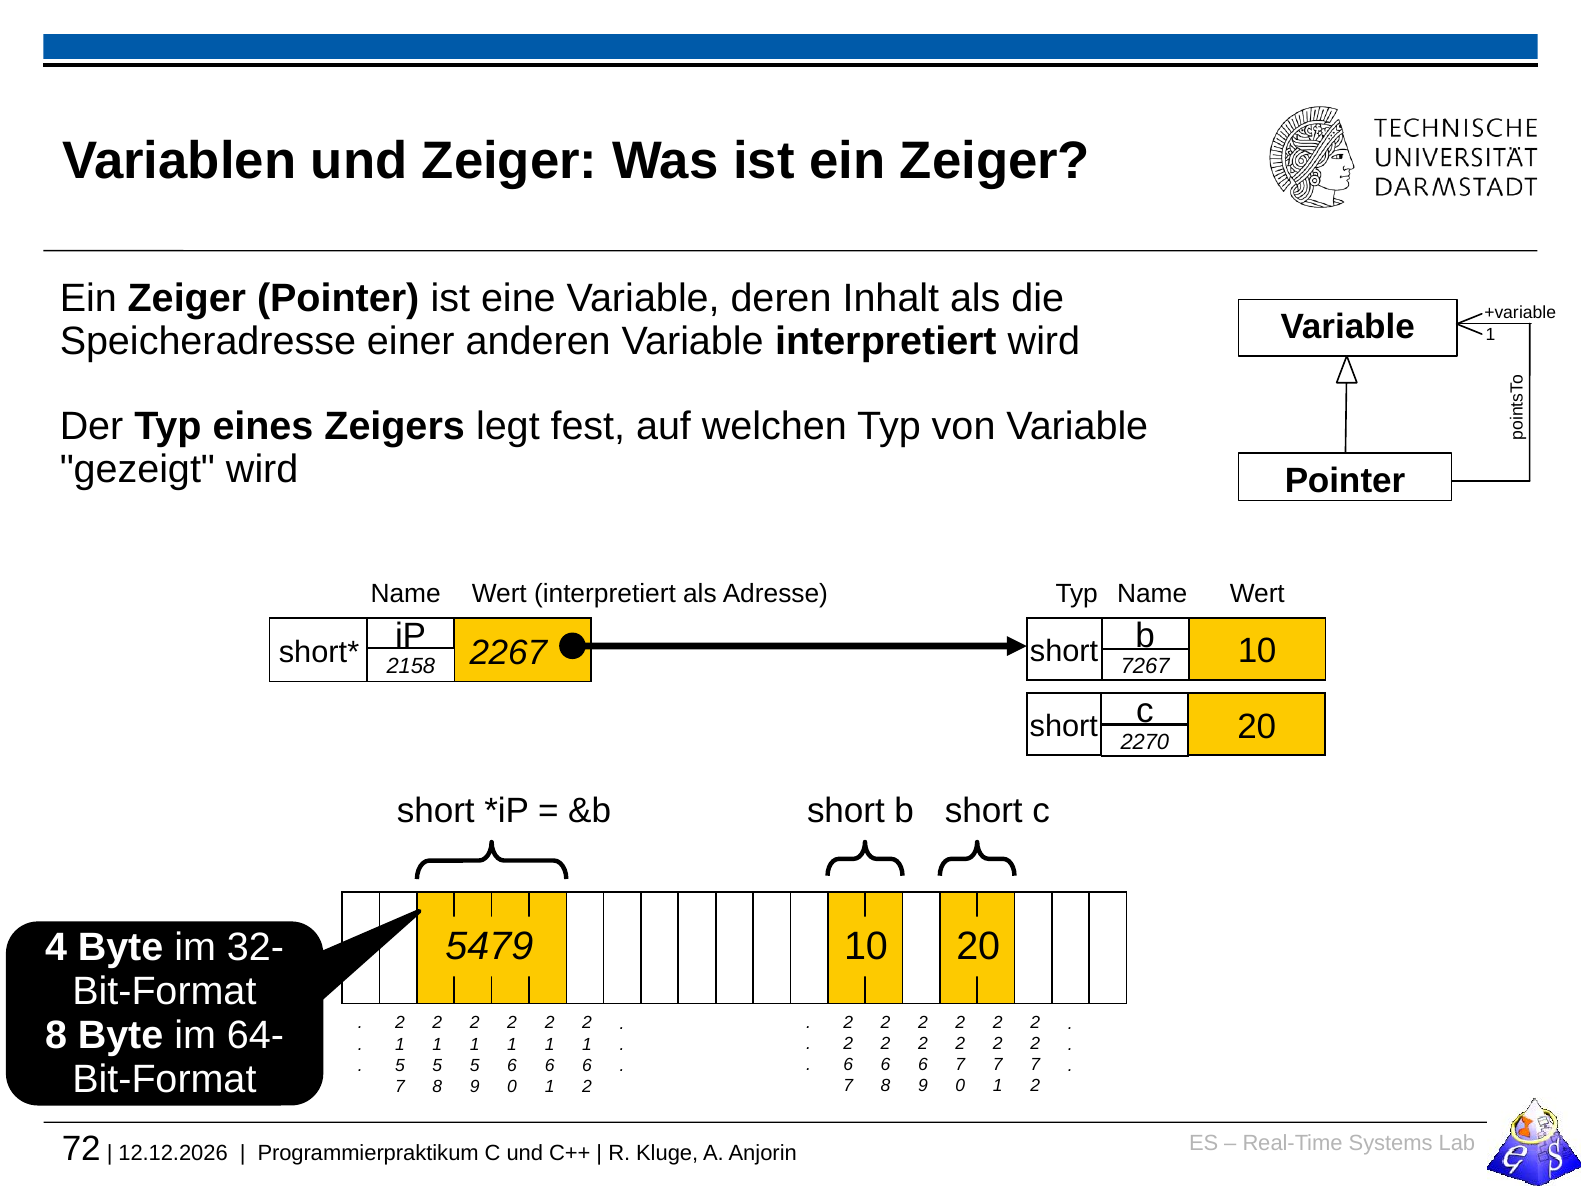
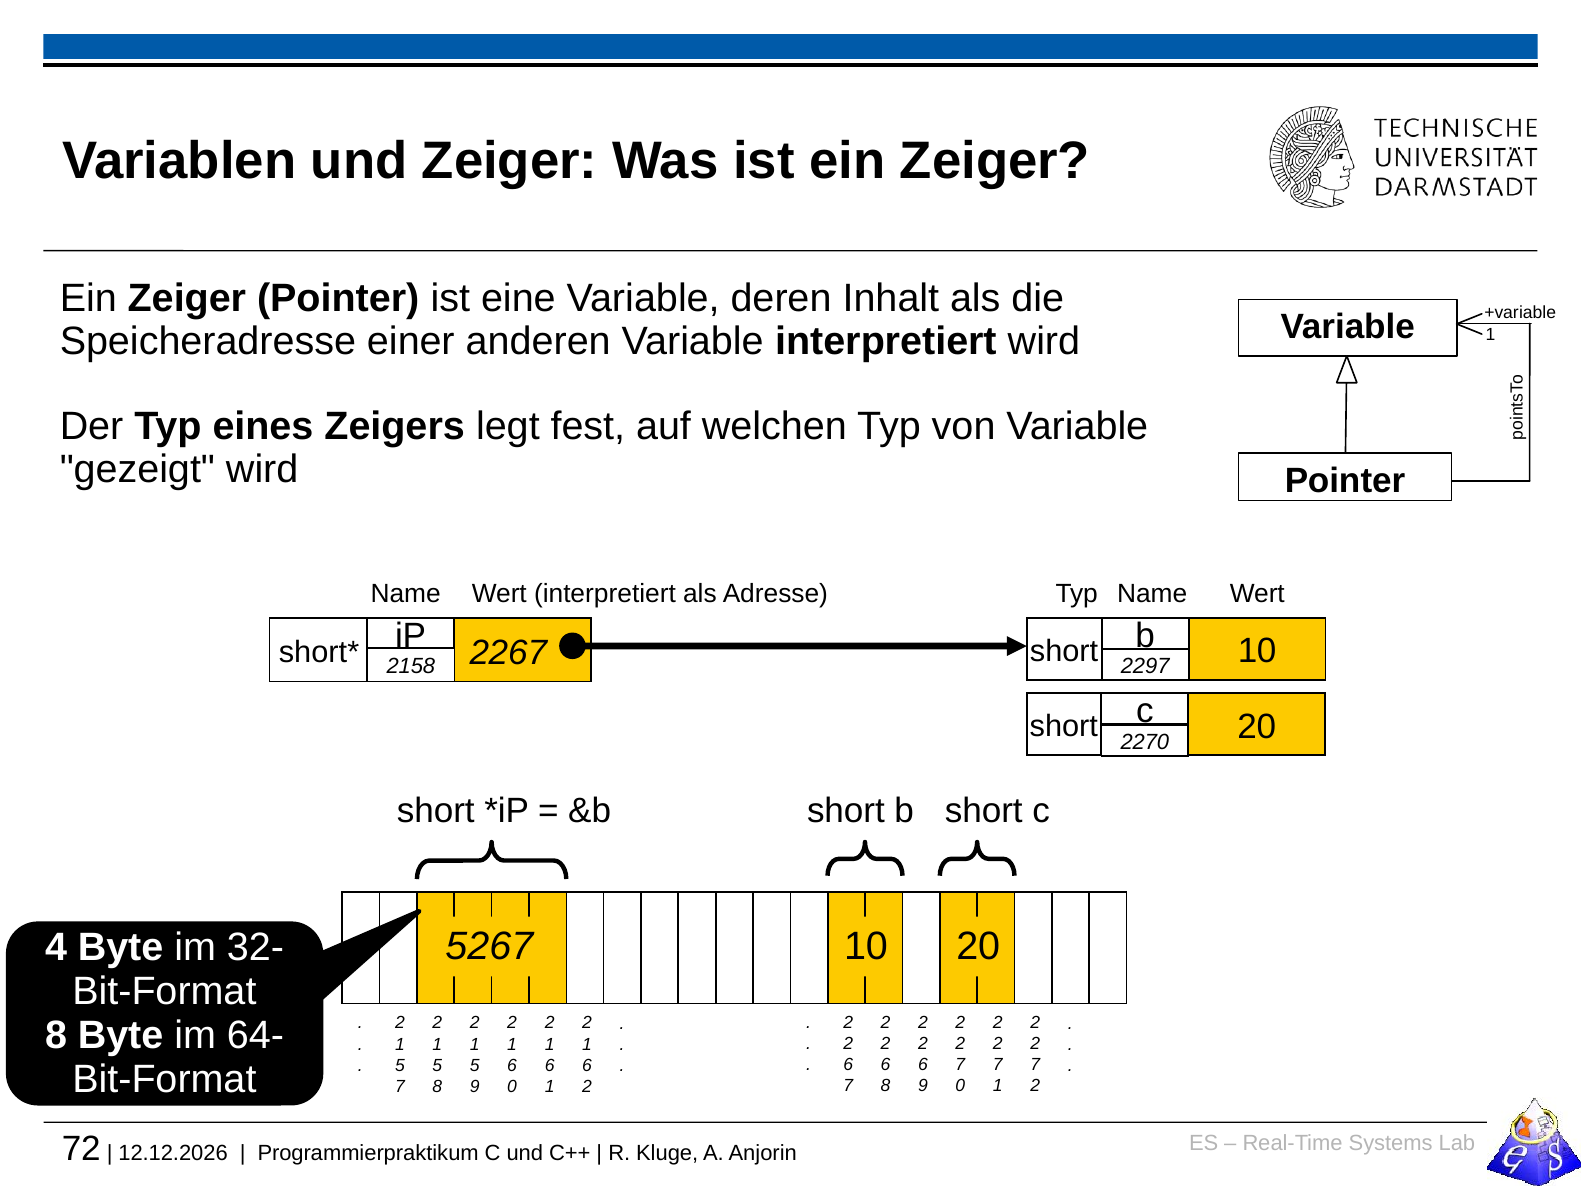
7267: 7267 -> 2297 (1145, 666)
5479: 5479 -> 5267 (489, 947)
